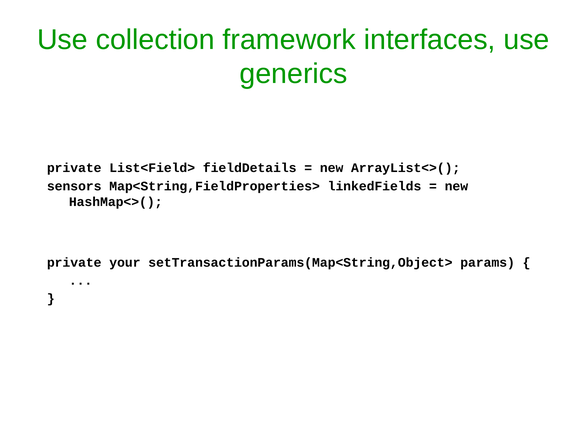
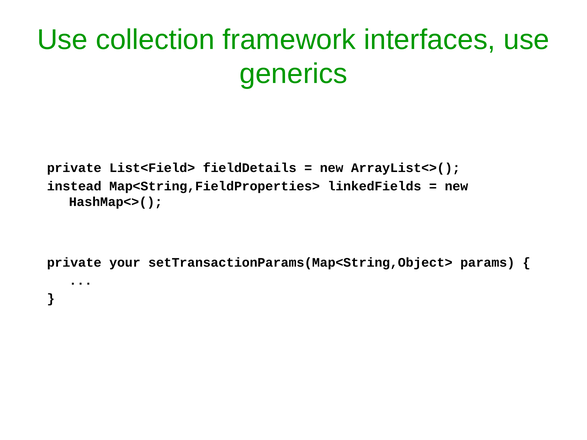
sensors: sensors -> instead (74, 186)
